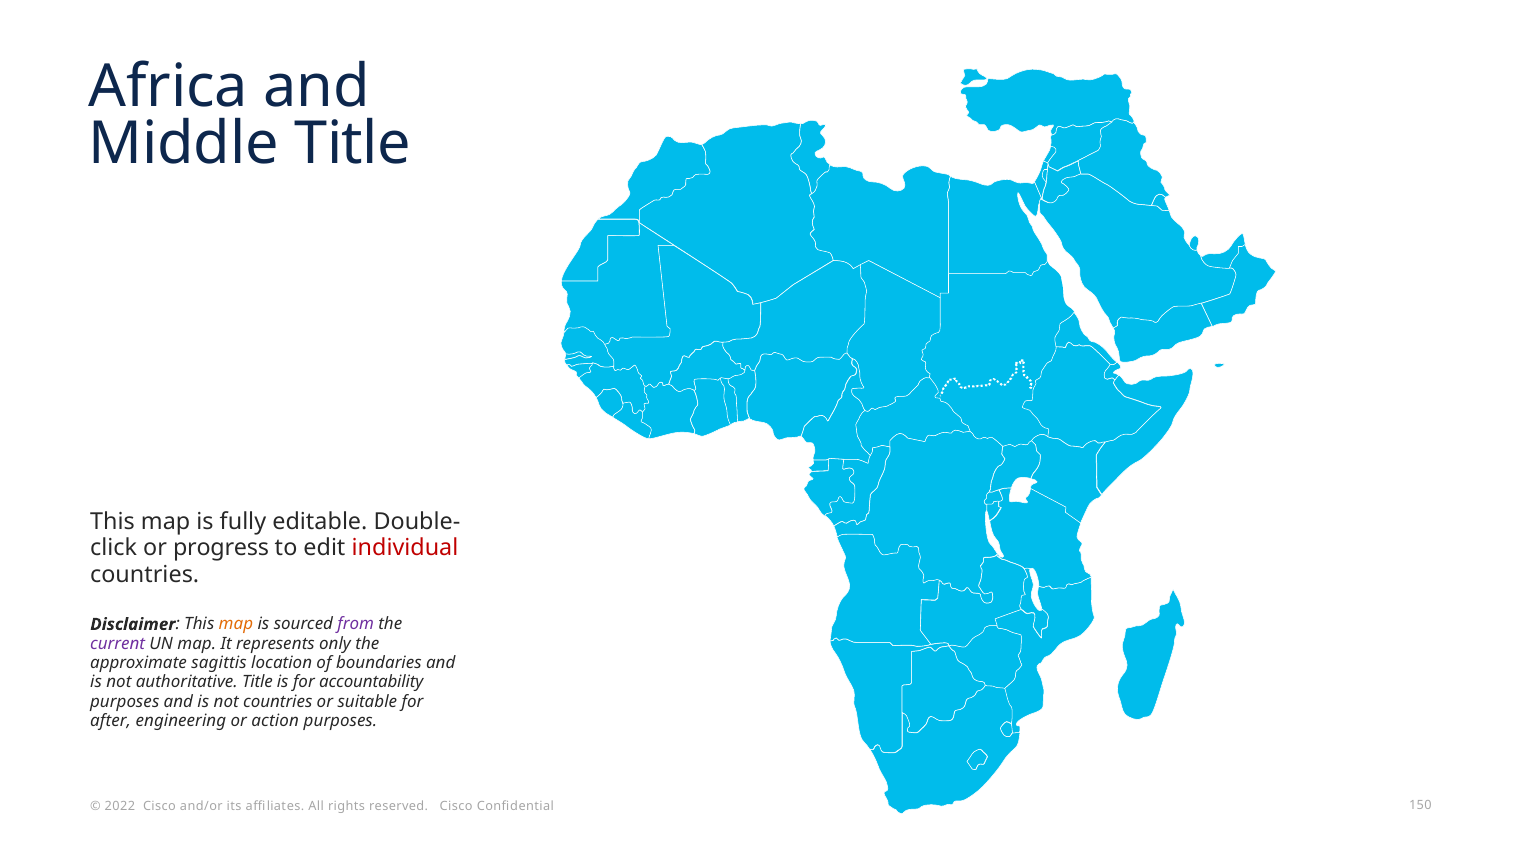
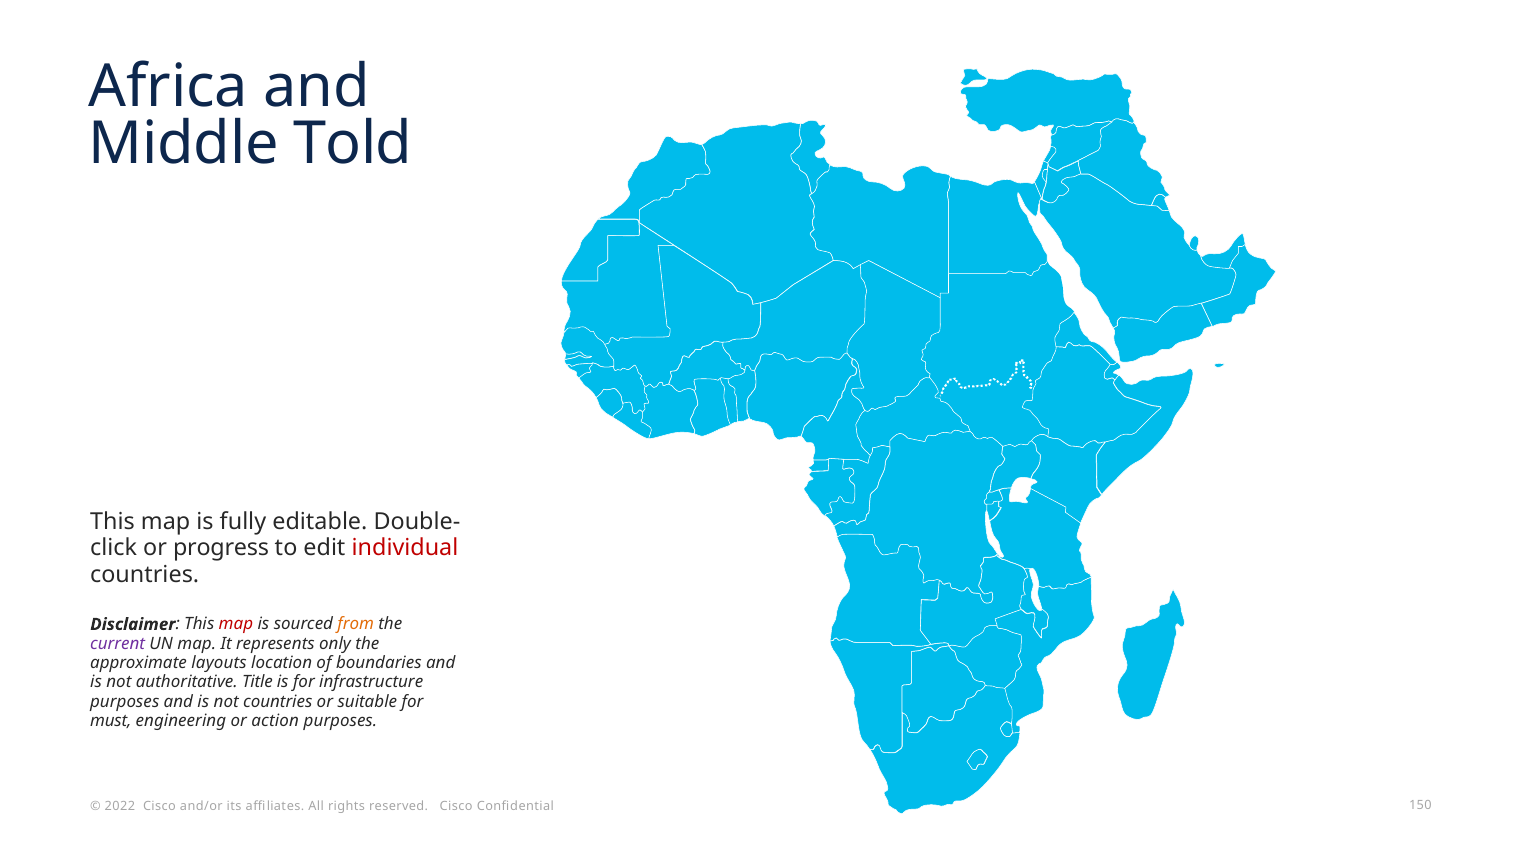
Middle Title: Title -> Told (353, 144)
map colour: orange -> red (236, 624)
from colour: purple -> orange (356, 624)
sagittis: sagittis -> layouts (219, 663)
accountability: accountability -> infrastructure (371, 682)
after: after -> must (111, 721)
